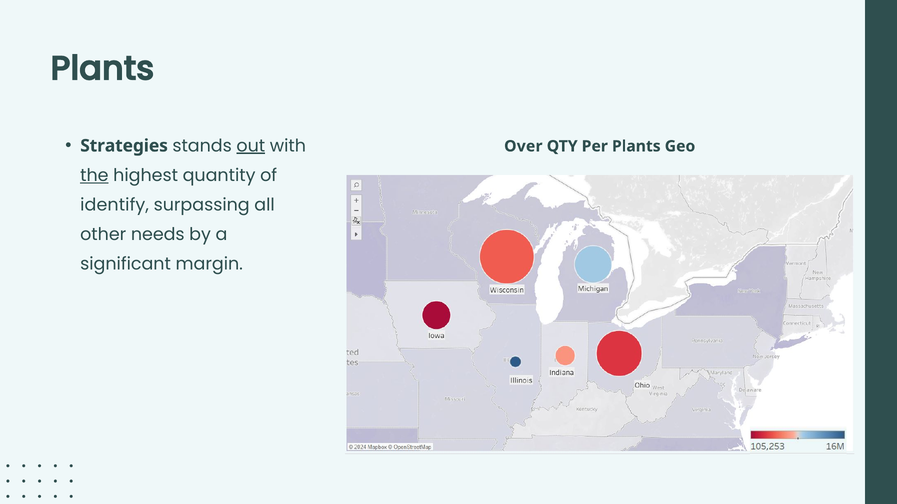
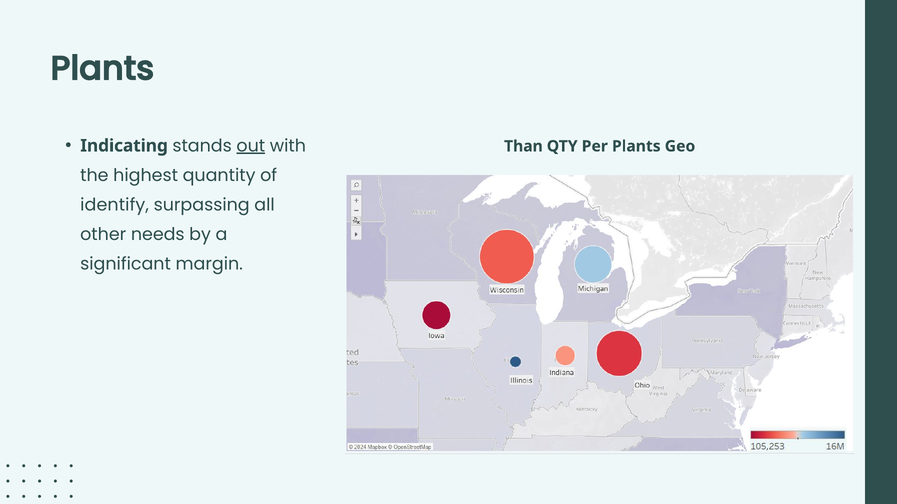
Strategies: Strategies -> Indicating (124, 146)
Over: Over -> Than (523, 146)
the underline: present -> none (94, 176)
